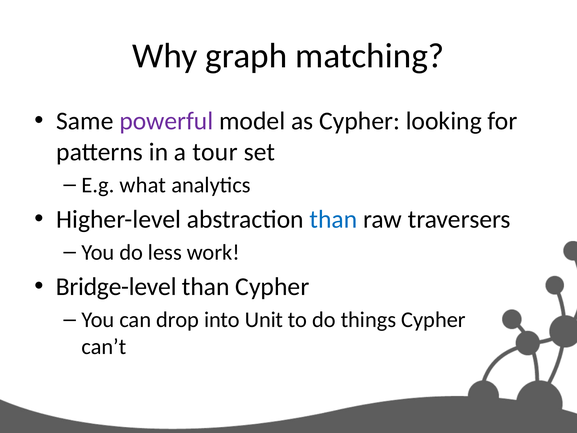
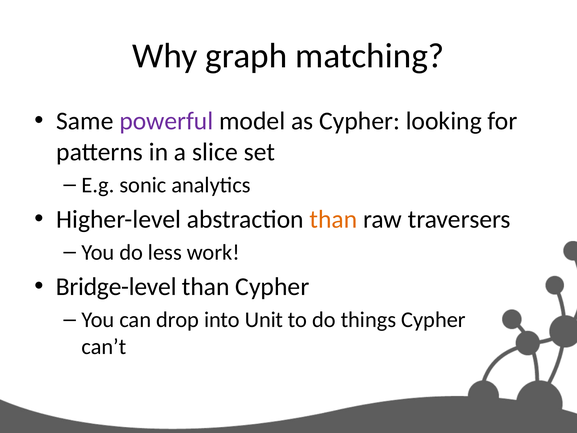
tour: tour -> slice (215, 152)
what: what -> sonic (143, 185)
than colour: blue -> orange (333, 219)
